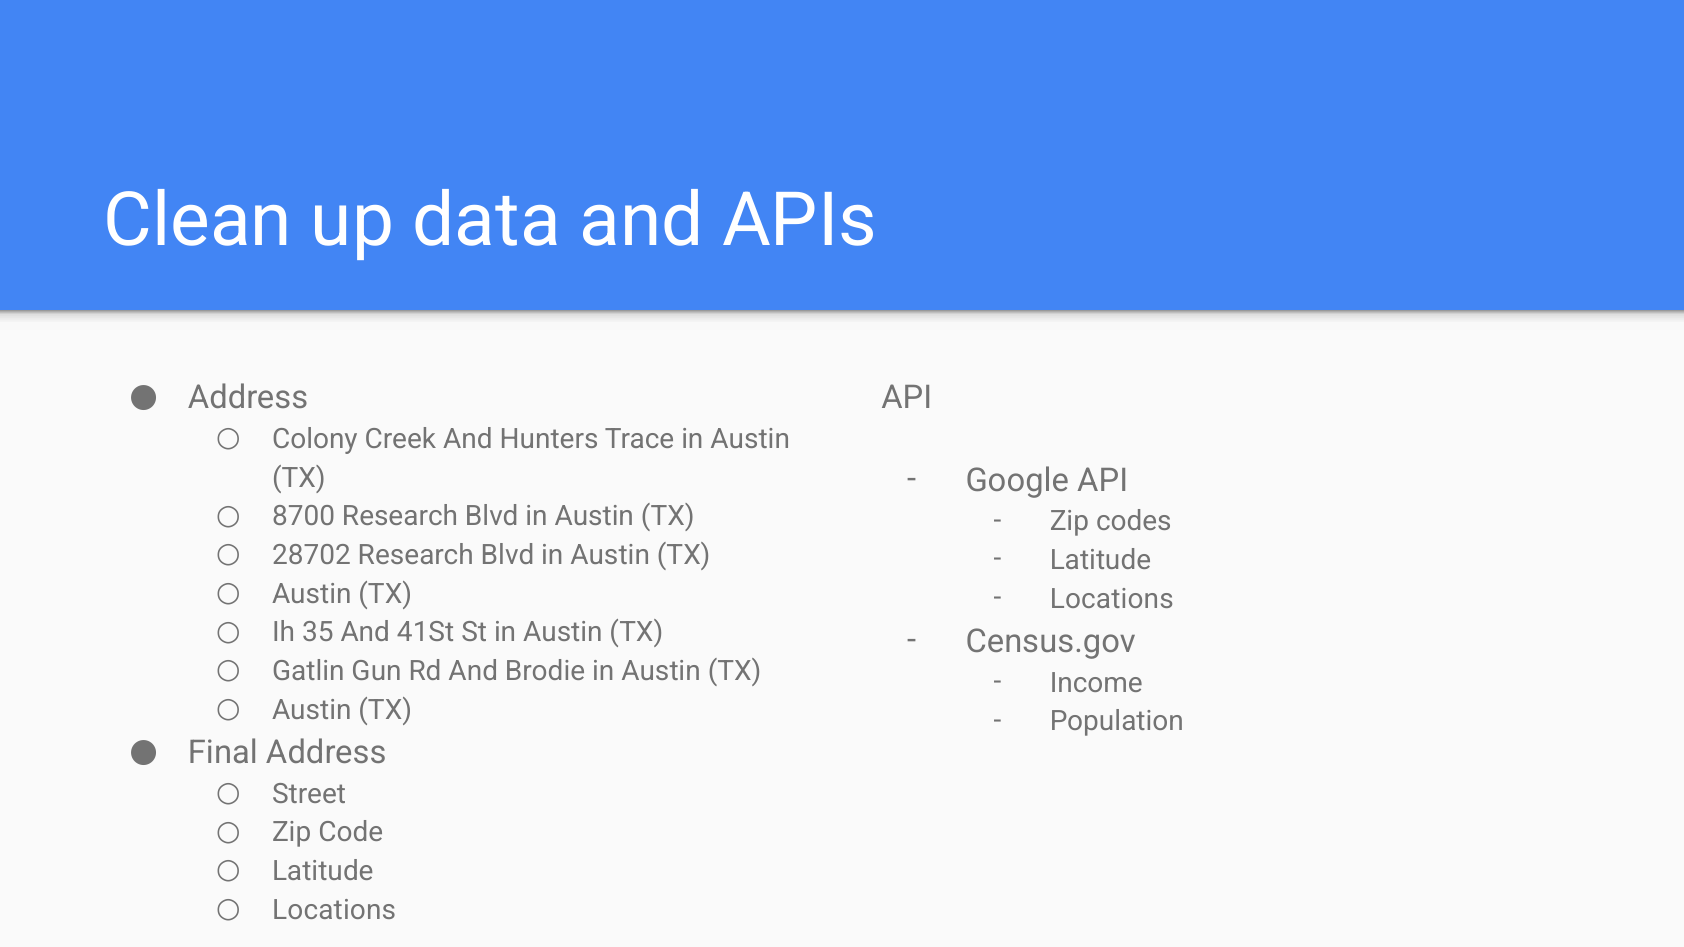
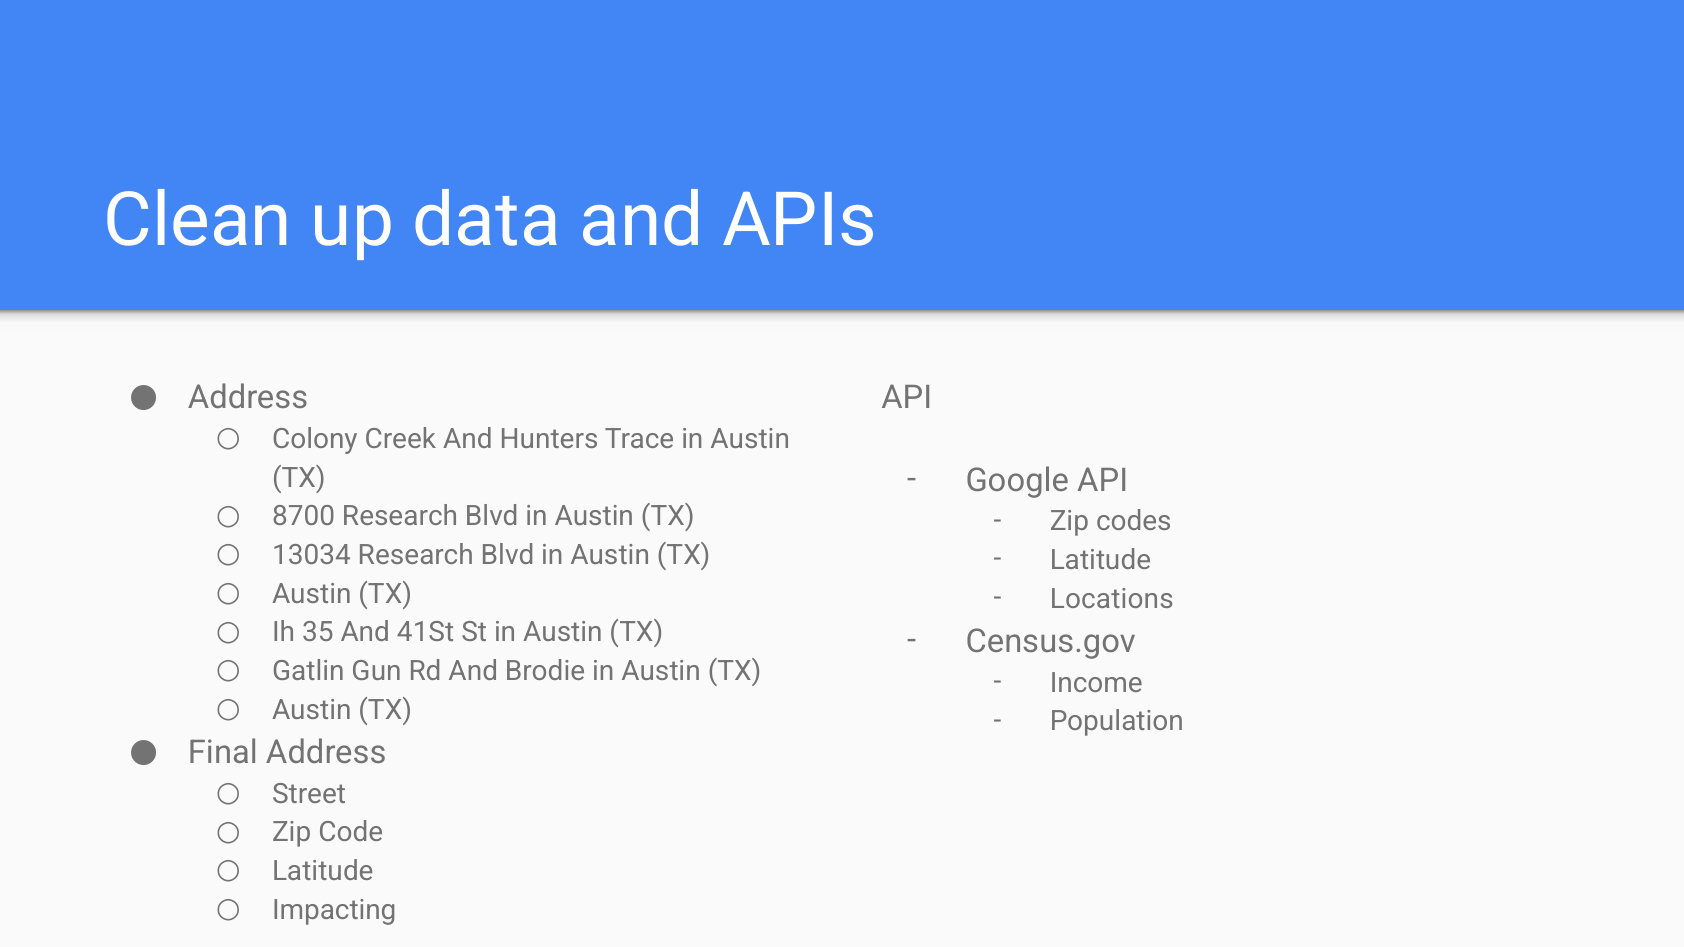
28702: 28702 -> 13034 (311, 555)
Locations: Locations -> Impacting (334, 910)
